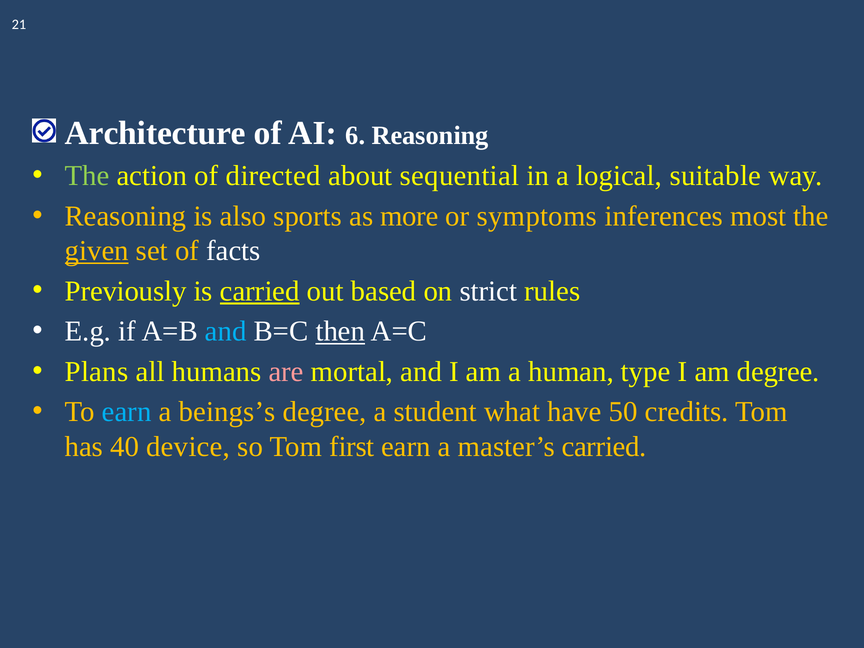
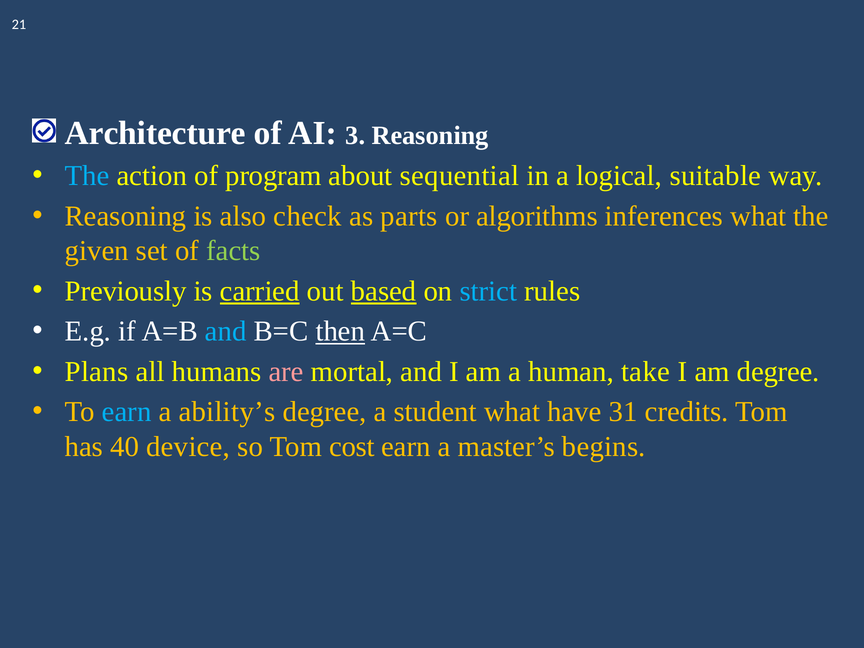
6: 6 -> 3 (355, 135)
The colour: light green -> light blue (87, 176)
directed: directed -> program (273, 176)
sports: sports -> check (308, 216)
more: more -> parts (409, 216)
symptoms: symptoms -> algorithms (537, 216)
inferences most: most -> what (758, 216)
given underline: present -> none (97, 251)
facts colour: white -> light green (233, 251)
based underline: none -> present (384, 291)
strict colour: white -> light blue (488, 291)
type: type -> take (646, 372)
beings’s: beings’s -> ability’s (227, 412)
50: 50 -> 31 (623, 412)
first: first -> cost (352, 447)
master’s carried: carried -> begins (604, 447)
